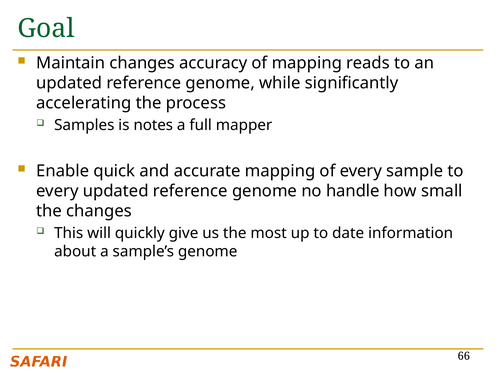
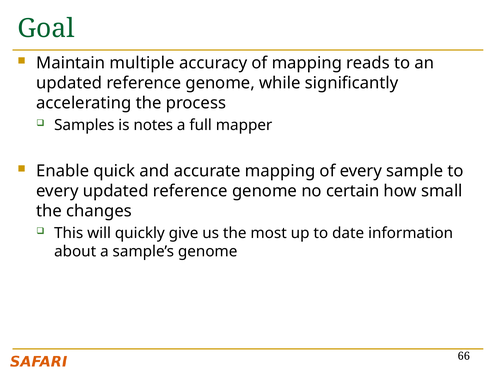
Maintain changes: changes -> multiple (142, 63)
handle: handle -> certain (353, 191)
